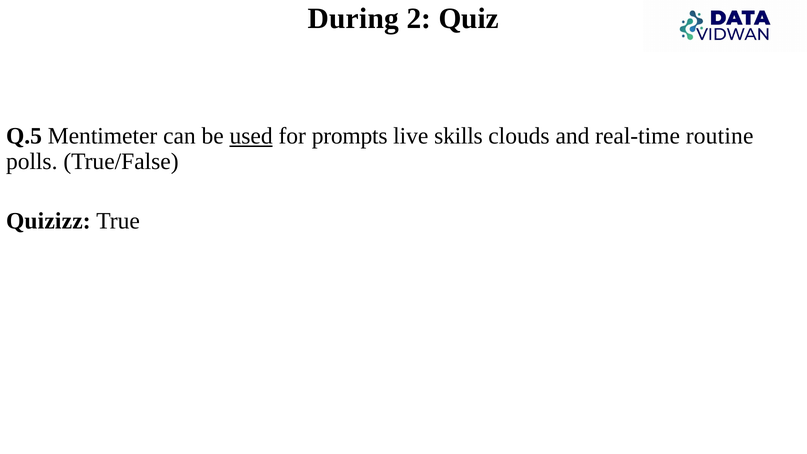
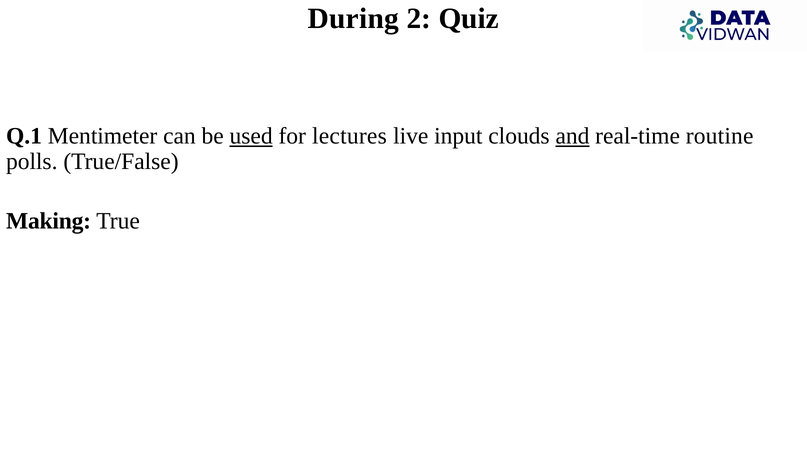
Q.5: Q.5 -> Q.1 (24, 136)
prompts: prompts -> lectures (349, 136)
skills: skills -> input (458, 136)
and underline: none -> present (572, 136)
Quizizz: Quizizz -> Making (49, 221)
